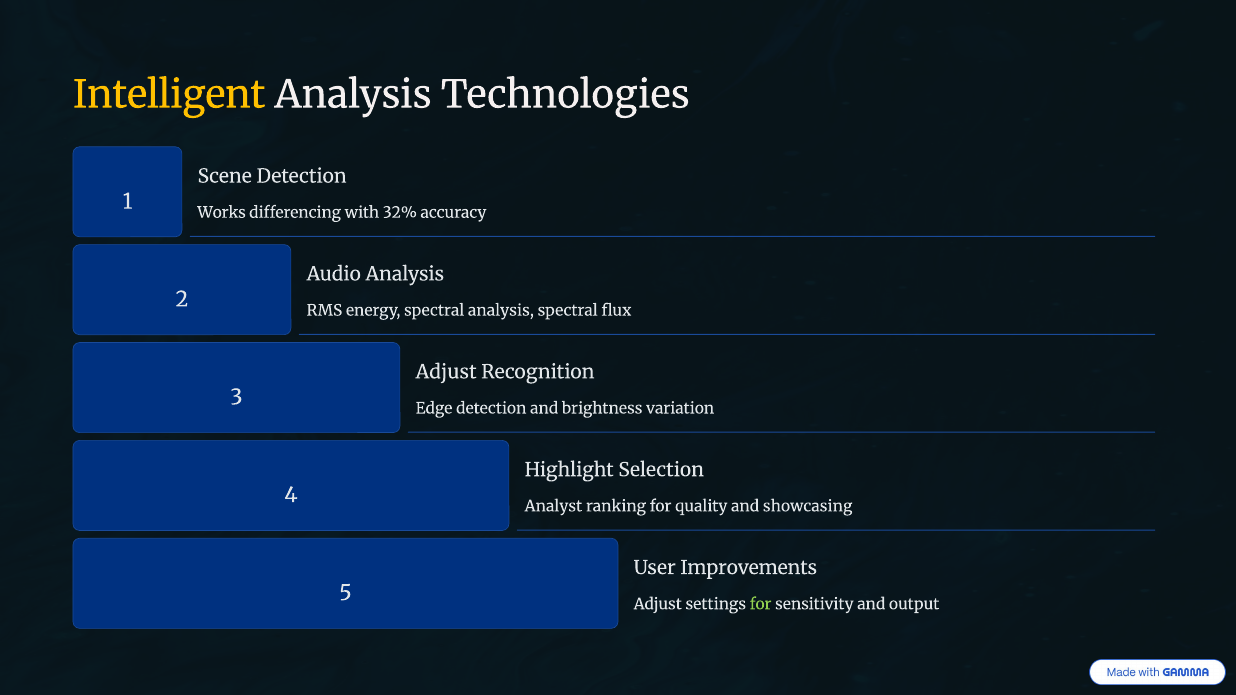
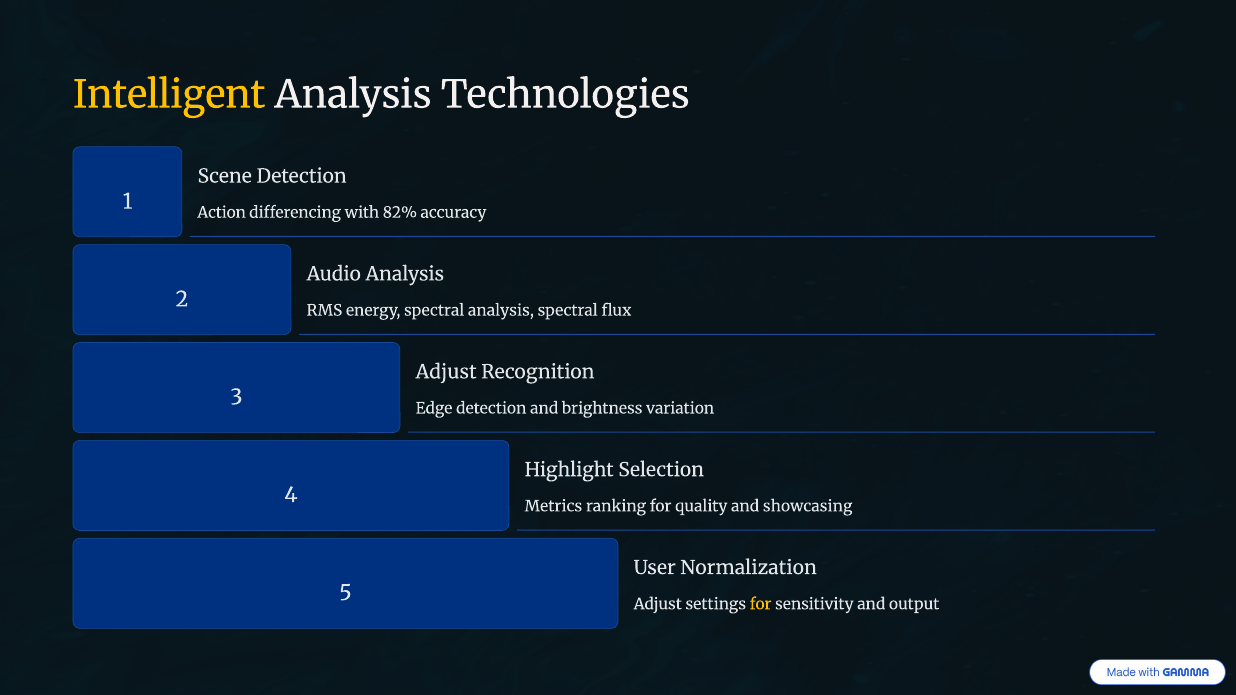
Works: Works -> Action (222, 213)
32%: 32% -> 82% (400, 213)
Analyst: Analyst -> Metrics (553, 506)
Improvements: Improvements -> Normalization (749, 568)
for colour: light green -> yellow (761, 604)
